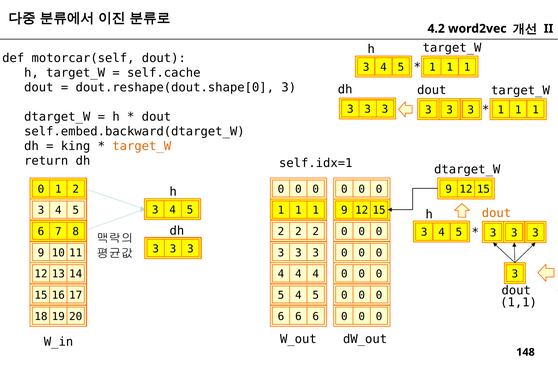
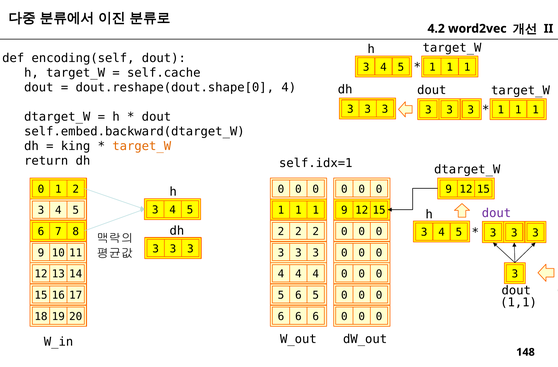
motorcar(self: motorcar(self -> encoding(self (83, 58)
dout.reshape(dout.shape[0 3: 3 -> 4 (289, 87)
dout colour: orange -> purple (496, 213)
4: 4 -> 6 (298, 295)
